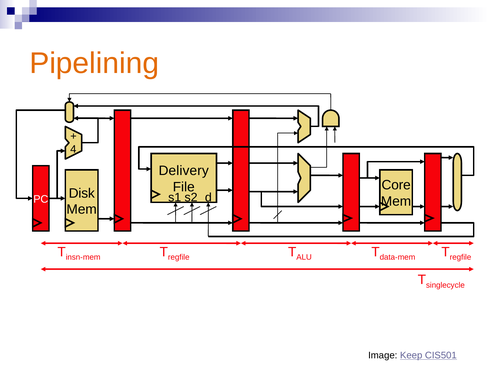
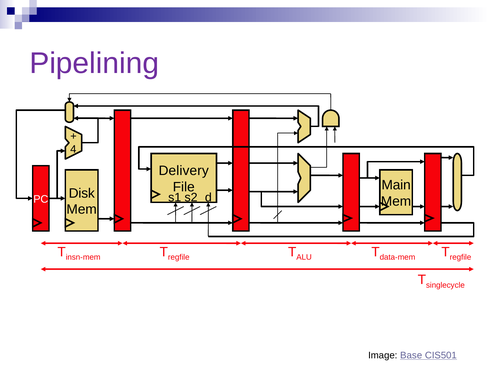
Pipelining colour: orange -> purple (94, 63)
Core: Core -> Main (396, 185)
Keep: Keep -> Base (411, 356)
